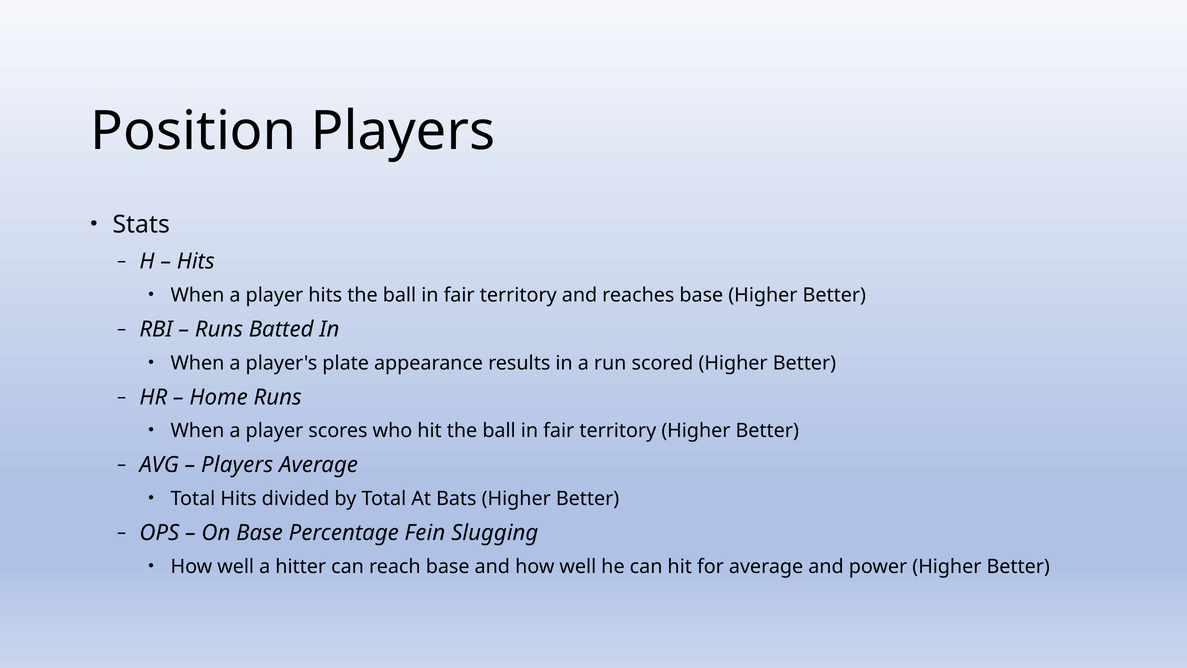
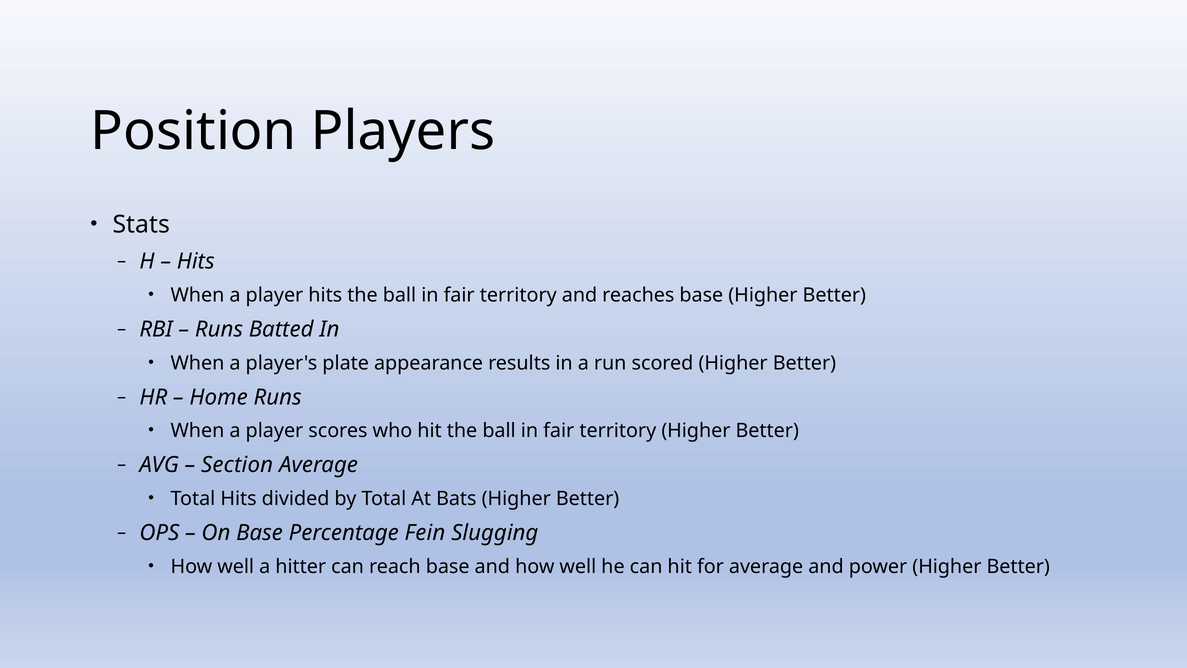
Players: Players -> Section (237, 465)
